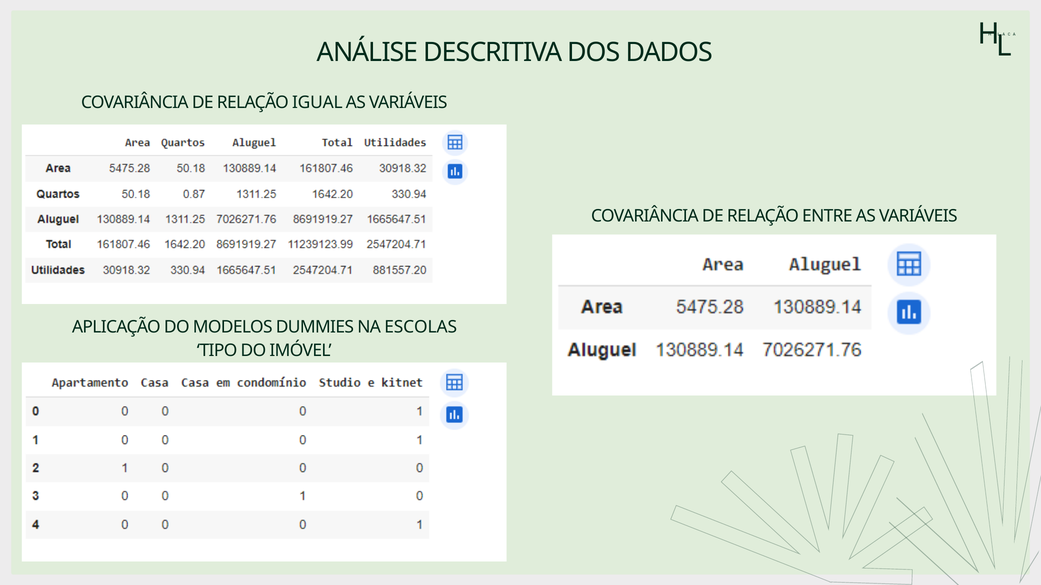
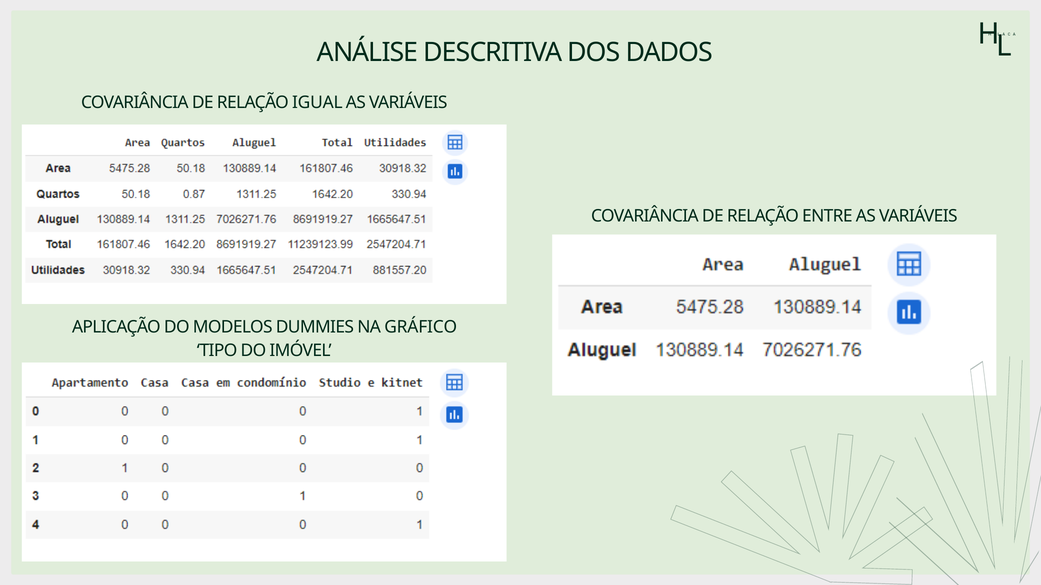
ESCOLAS: ESCOLAS -> GRÁFICO (421, 327)
